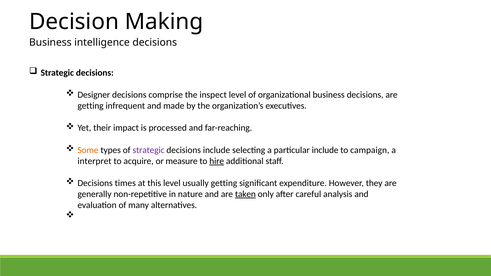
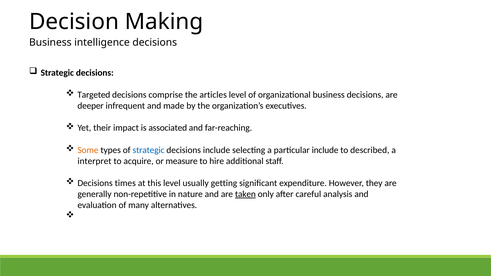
Designer: Designer -> Targeted (94, 95)
inspect: inspect -> articles (213, 95)
getting: getting -> deeper (91, 106)
processed: processed -> associated (168, 128)
strategic colour: purple -> blue (149, 150)
campaign: campaign -> described (370, 150)
hire underline: present -> none (217, 161)
